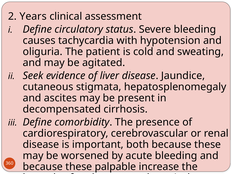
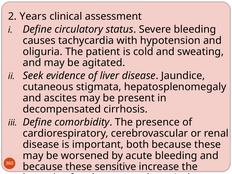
palpable: palpable -> sensitive (115, 167)
